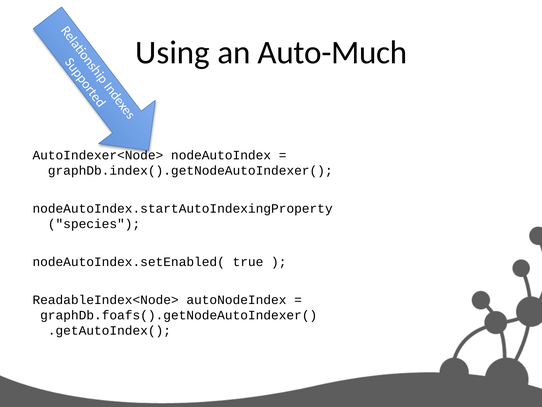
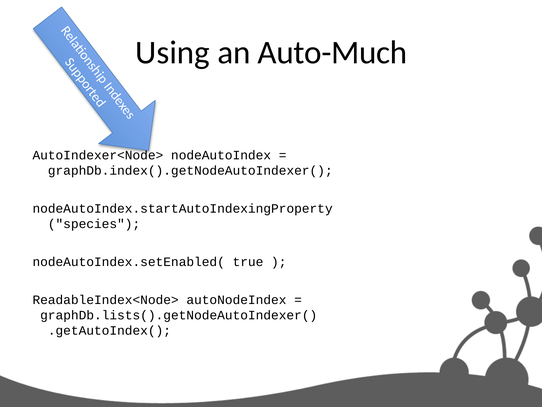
graphDb.foafs().getNodeAutoIndexer(: graphDb.foafs().getNodeAutoIndexer( -> graphDb.lists().getNodeAutoIndexer( (179, 315)
